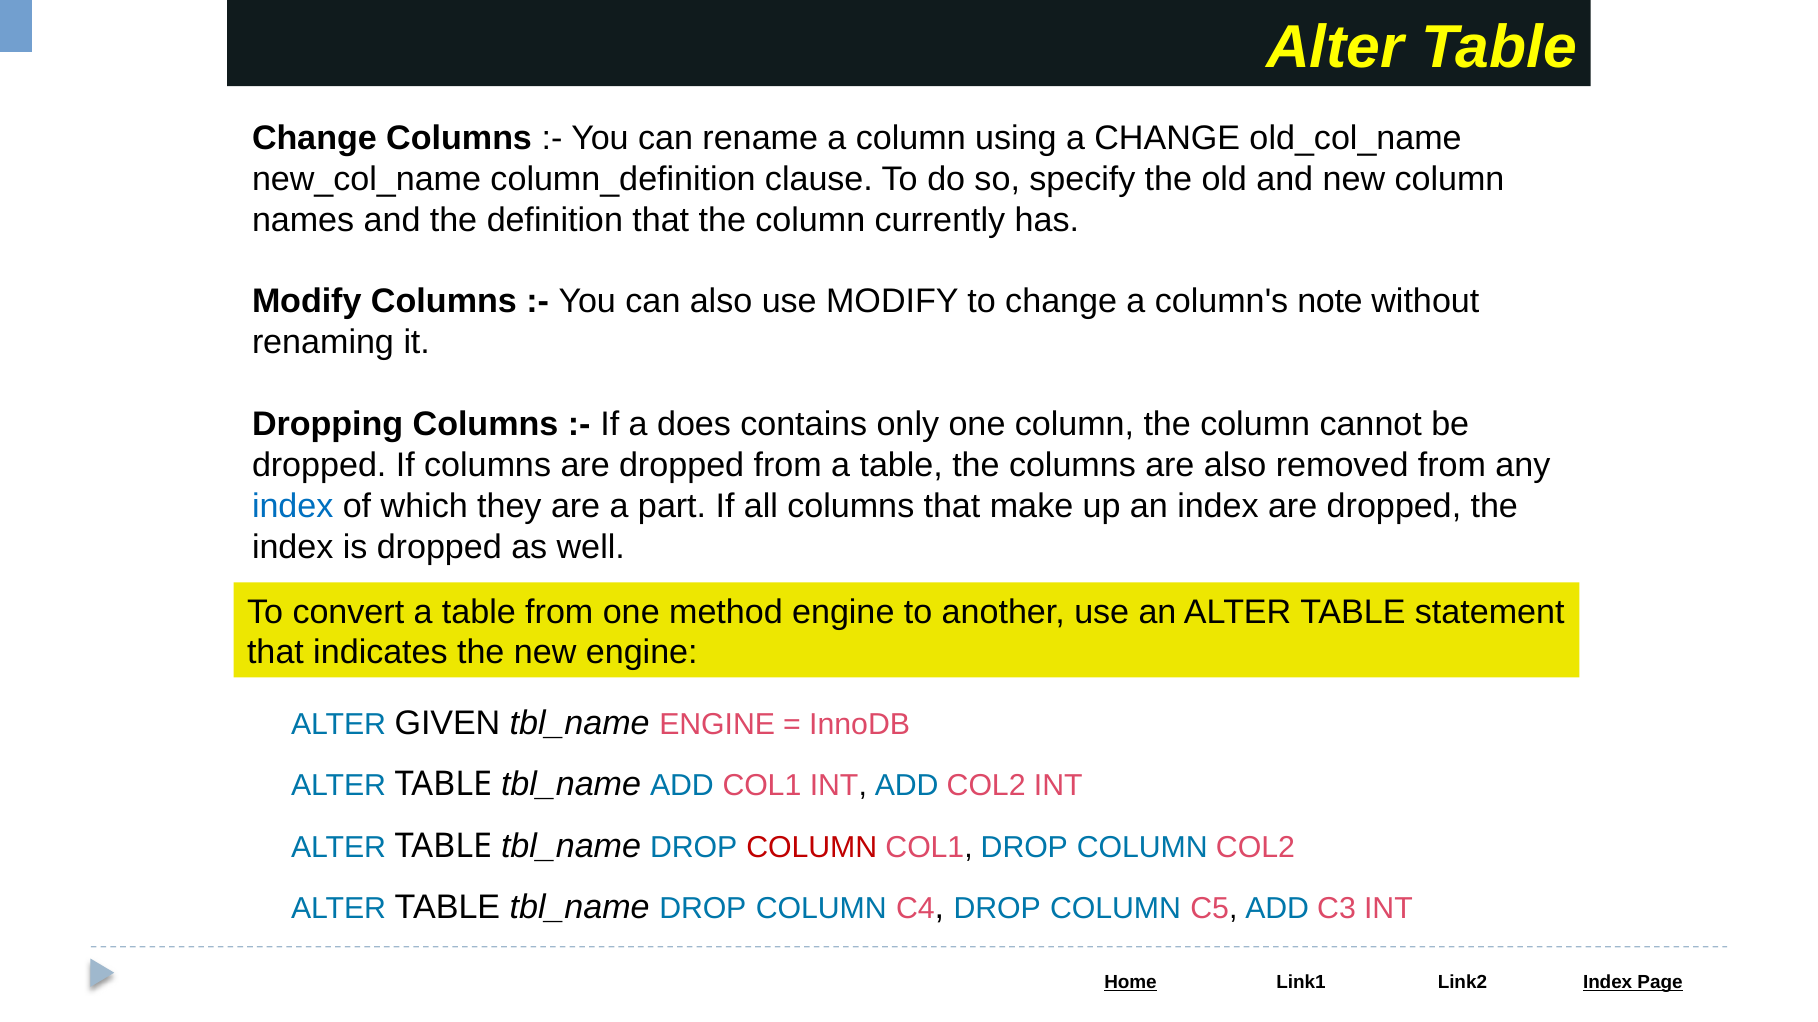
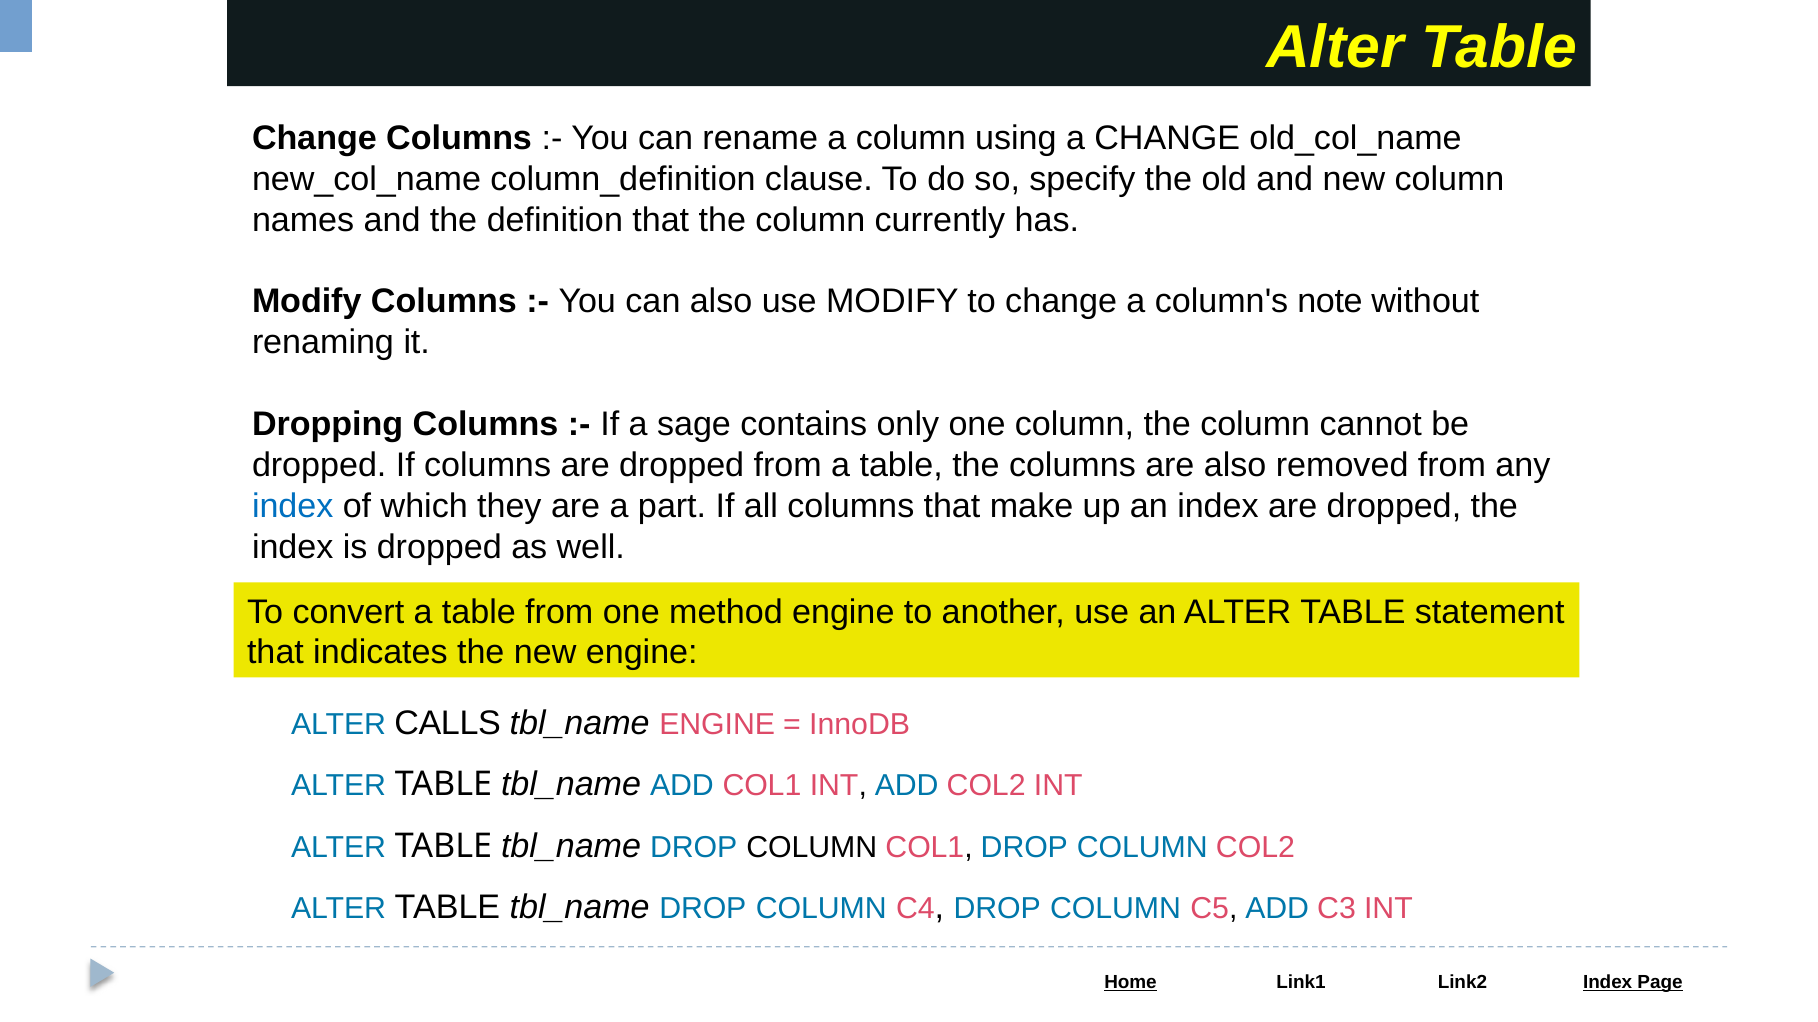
does: does -> sage (694, 425)
GIVEN: GIVEN -> CALLS (448, 724)
COLUMN colour: red -> black (812, 848)
